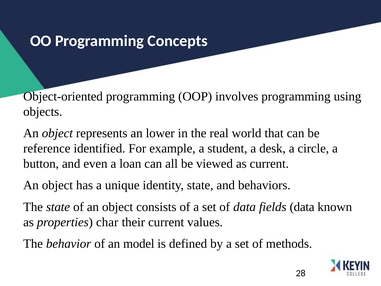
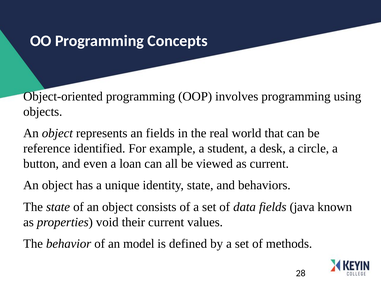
an lower: lower -> fields (160, 133)
fields data: data -> java (302, 207)
char: char -> void (107, 222)
